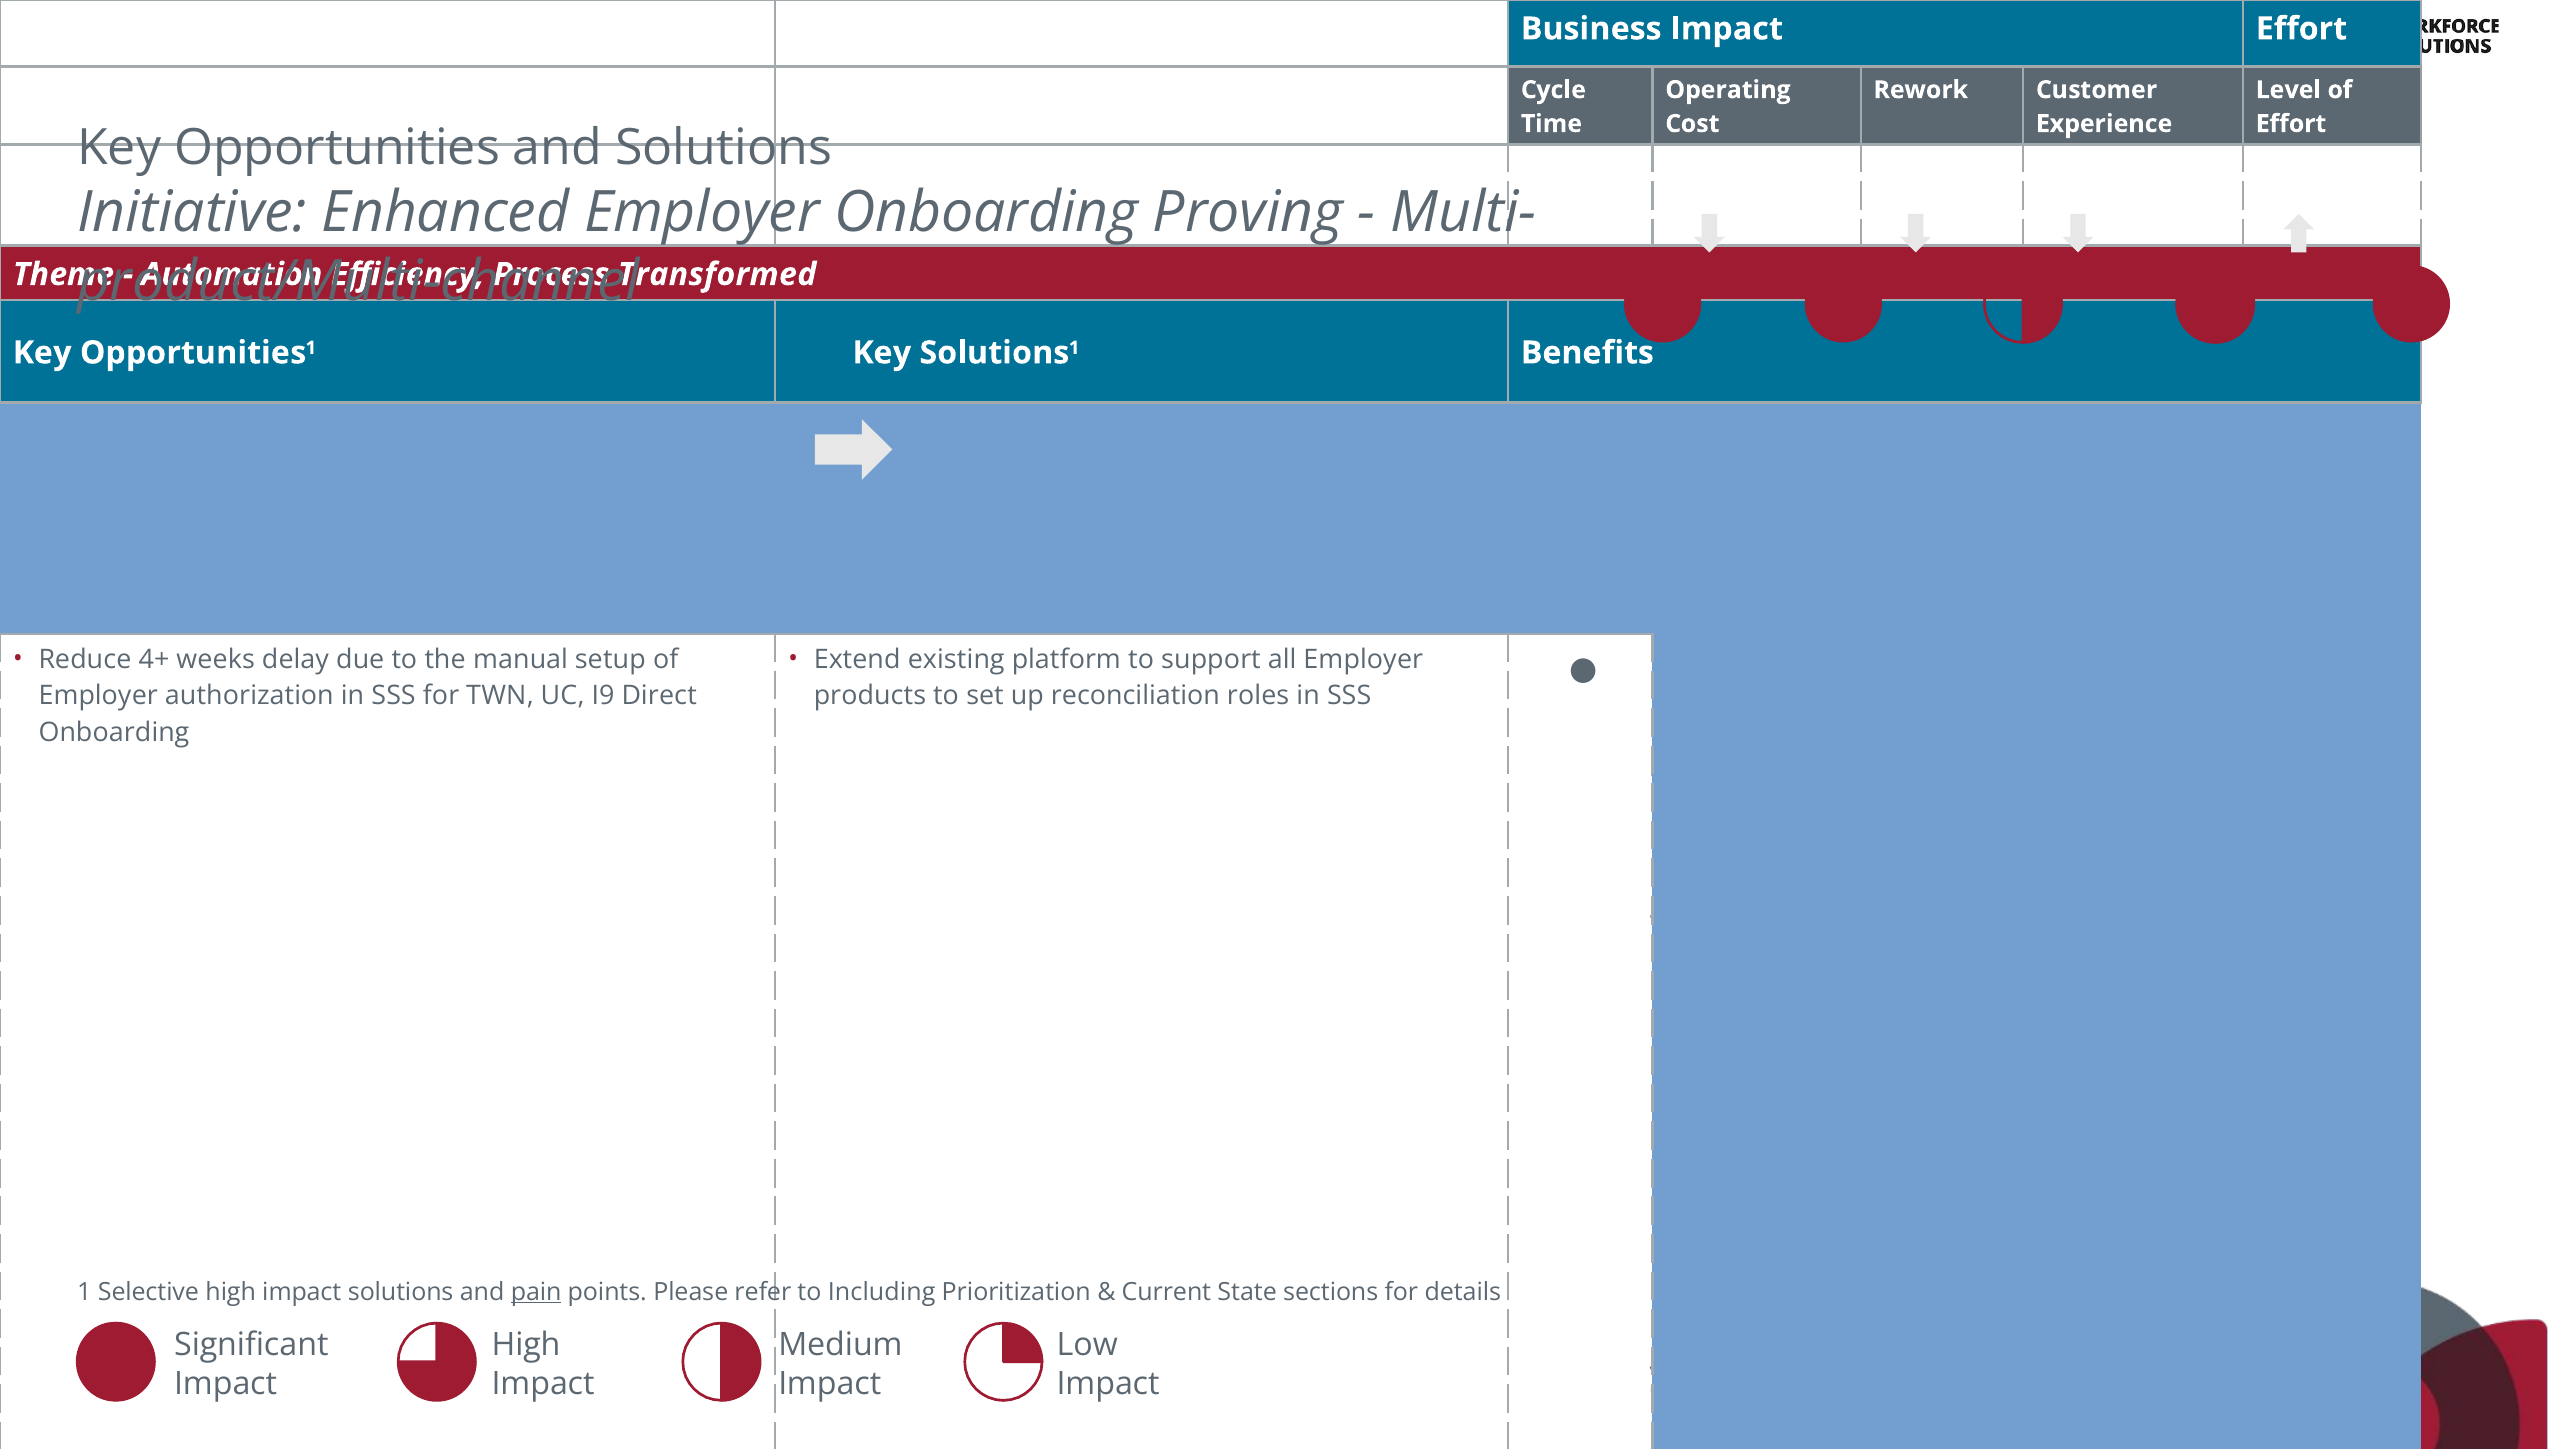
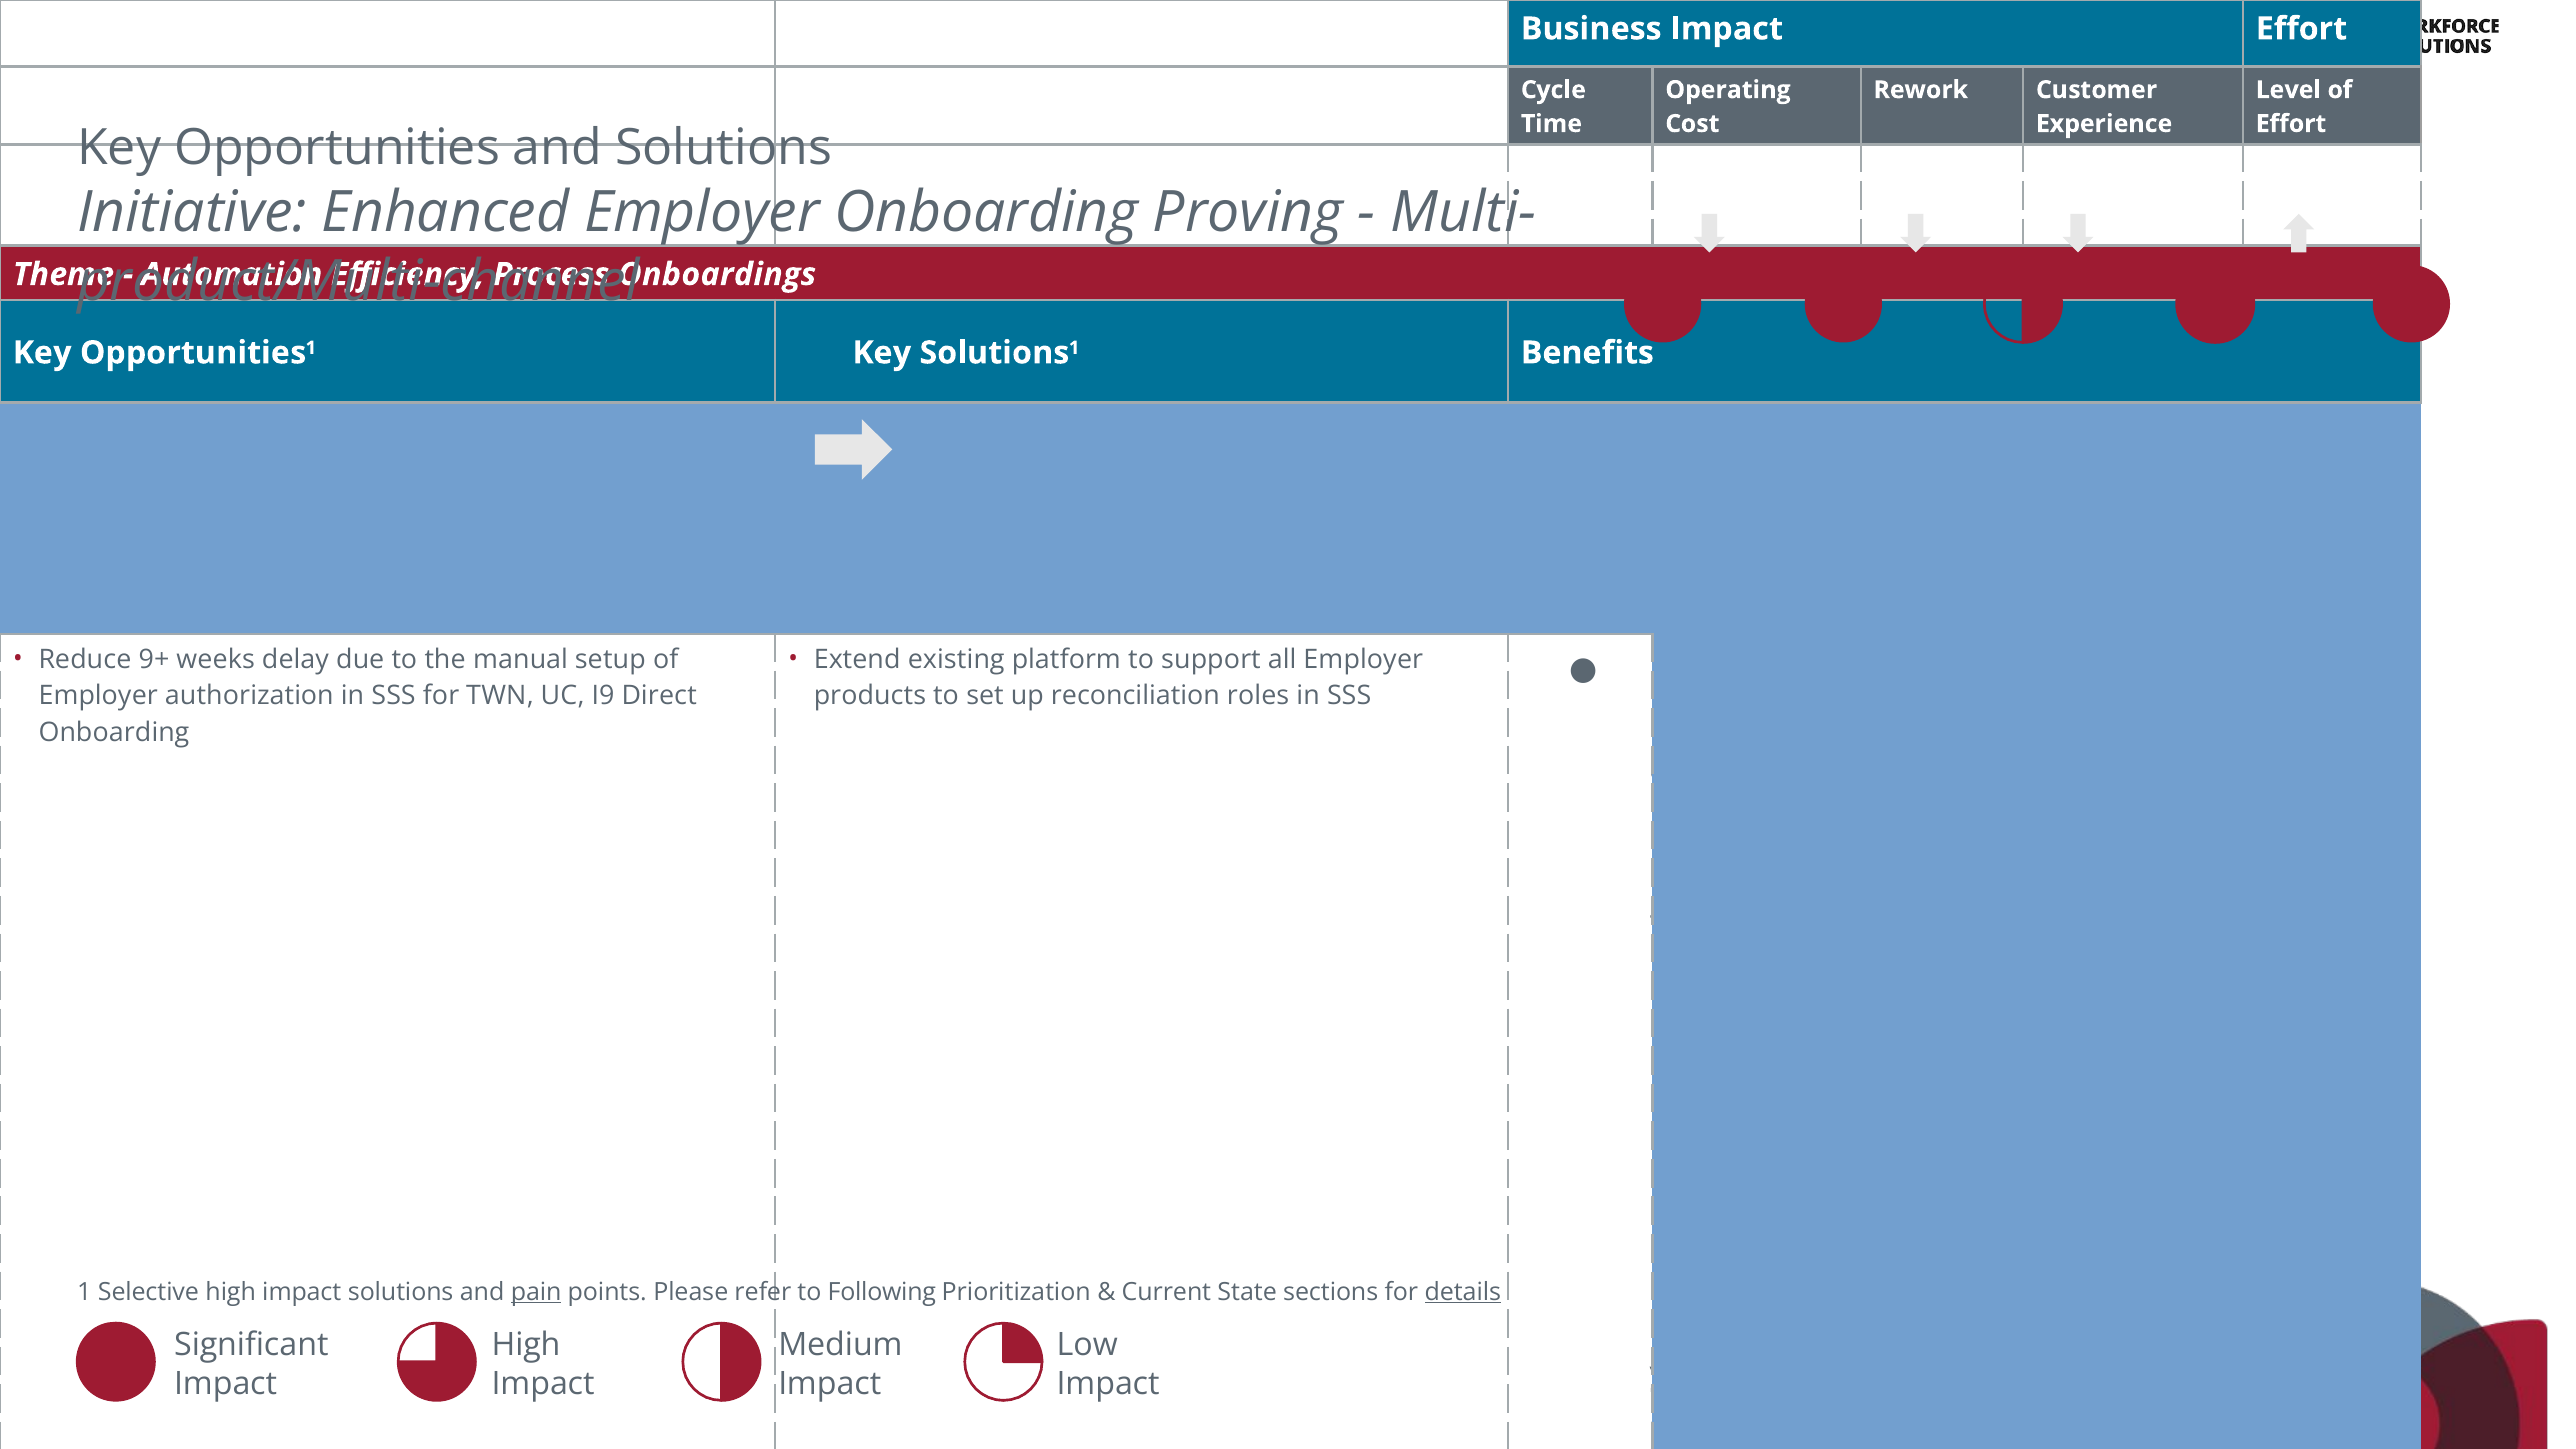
Transformed: Transformed -> Onboardings (717, 274)
4+: 4+ -> 9+ (154, 659)
Including: Including -> Following (882, 1292)
details underline: none -> present (1463, 1292)
